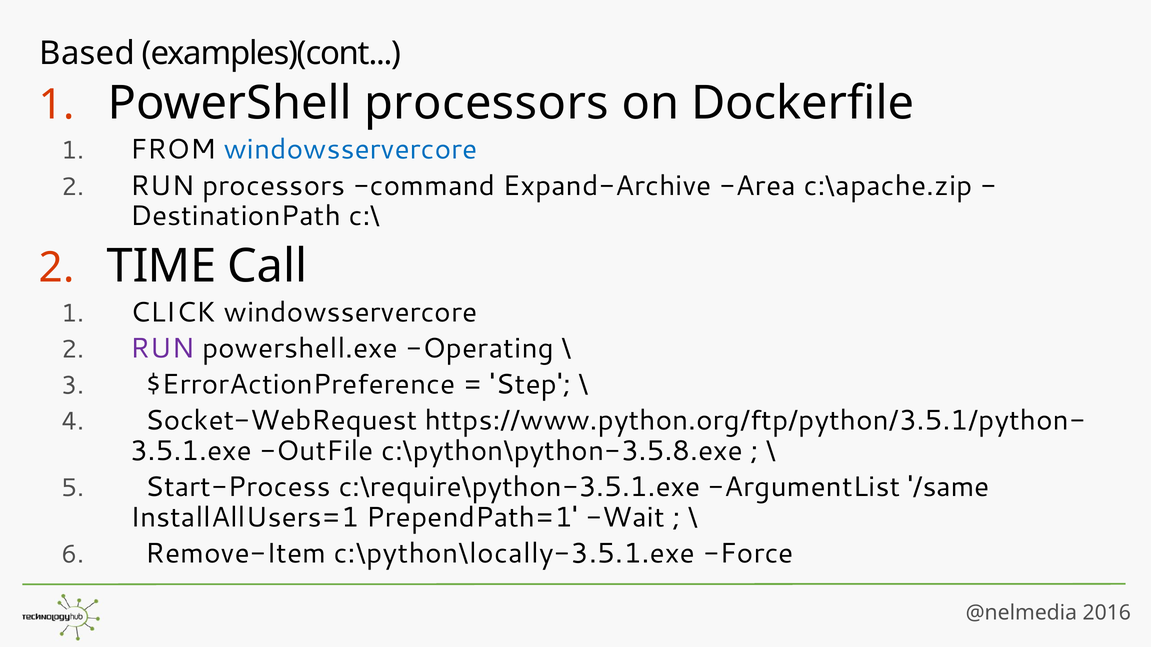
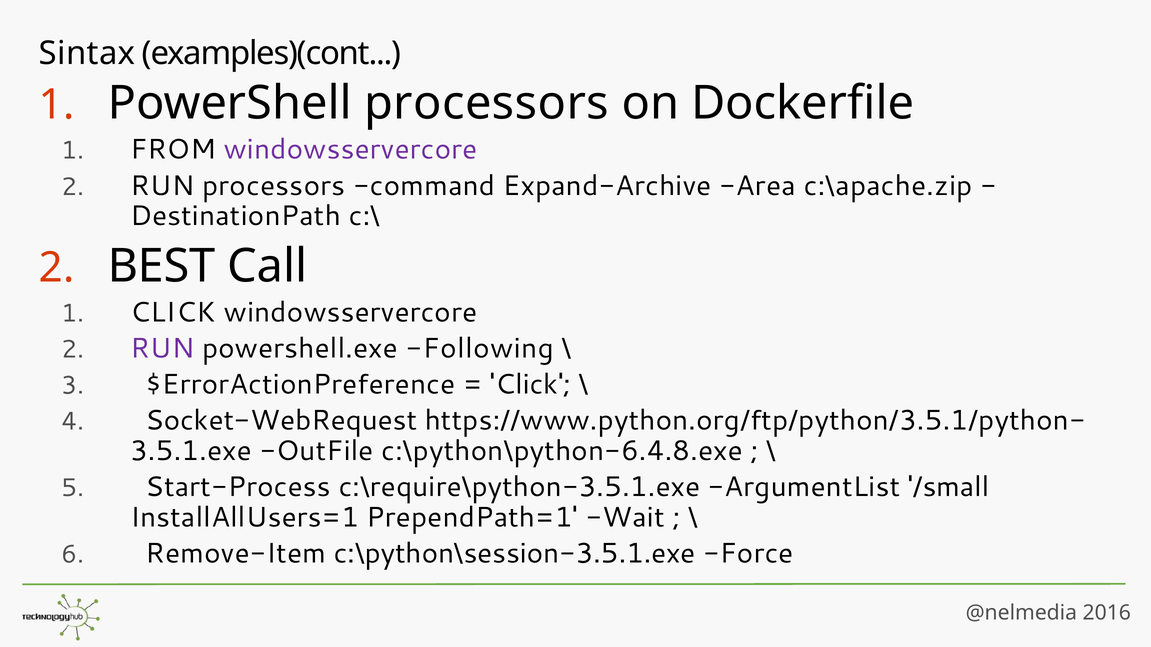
Based: Based -> Sintax (87, 53)
windowsservercore colour: blue -> purple (351, 150)
TIME: TIME -> BEST (162, 266)
Operating: Operating -> Following (480, 349)
Step: Step -> Click (531, 385)
c:\python\python-3.5.8.exe: c:\python\python-3.5.8.exe -> c:\python\python-6.4.8.exe (562, 451)
/same: /same -> /small (949, 487)
c:\python\locally-3.5.1.exe: c:\python\locally-3.5.1.exe -> c:\python\session-3.5.1.exe (515, 554)
